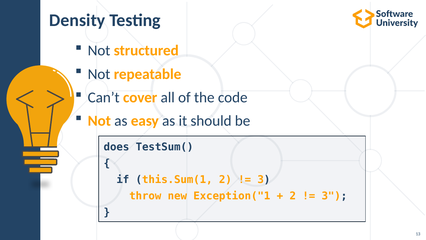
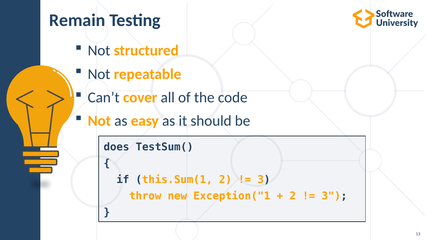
Density: Density -> Remain (77, 20)
